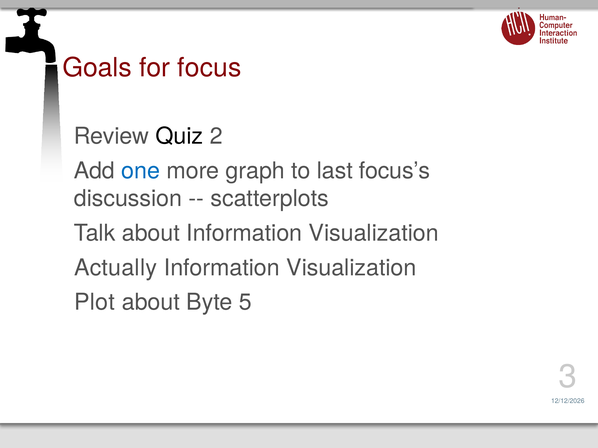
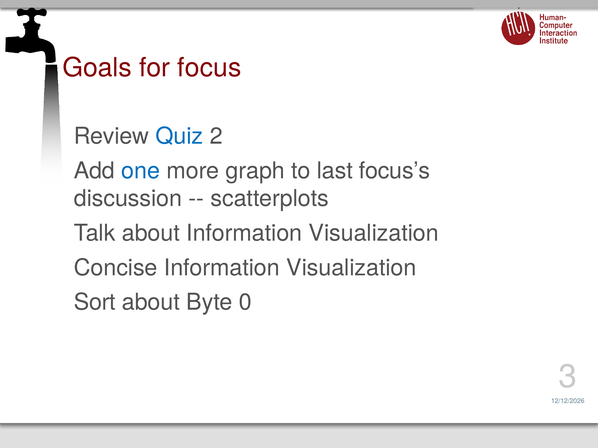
Quiz colour: black -> blue (179, 136)
Actually: Actually -> Concise (116, 268)
Plot: Plot -> Sort (95, 303)
5: 5 -> 0 (245, 303)
